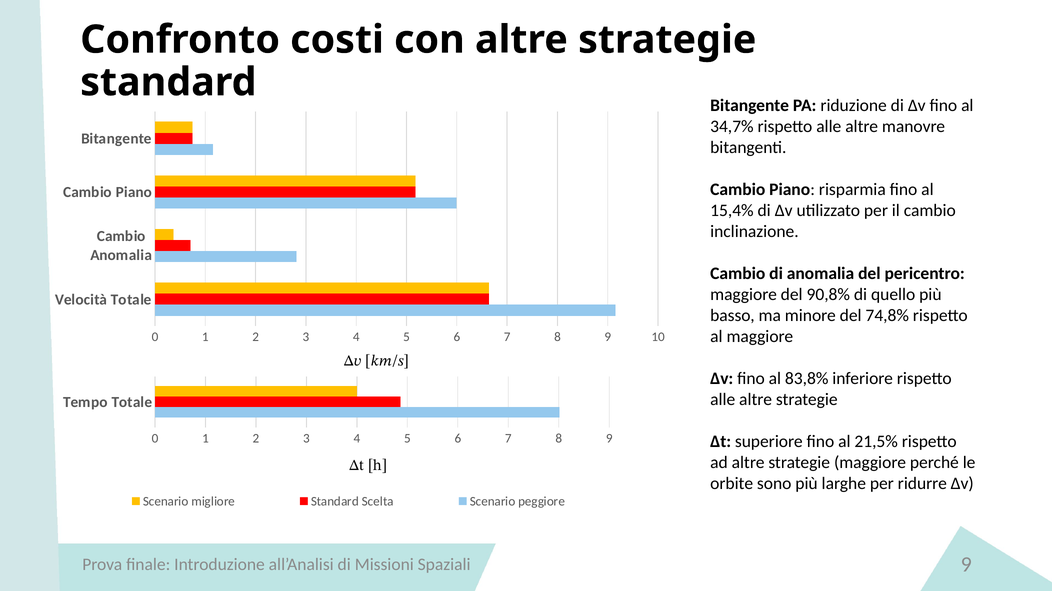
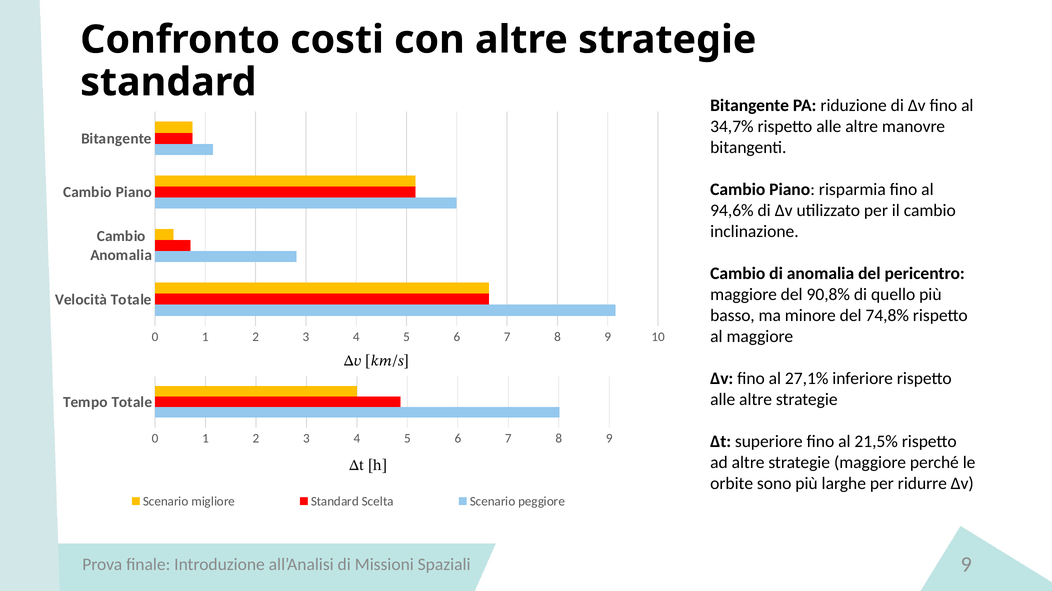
15,4%: 15,4% -> 94,6% (732, 211)
83,8%: 83,8% -> 27,1% (807, 379)
